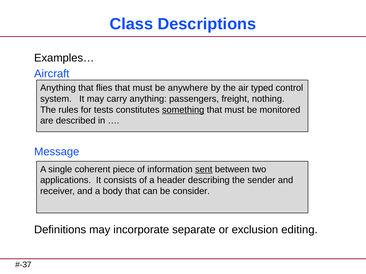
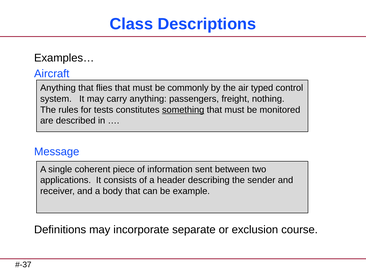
anywhere: anywhere -> commonly (188, 88)
sent underline: present -> none (204, 170)
consider: consider -> example (191, 192)
editing: editing -> course (300, 230)
